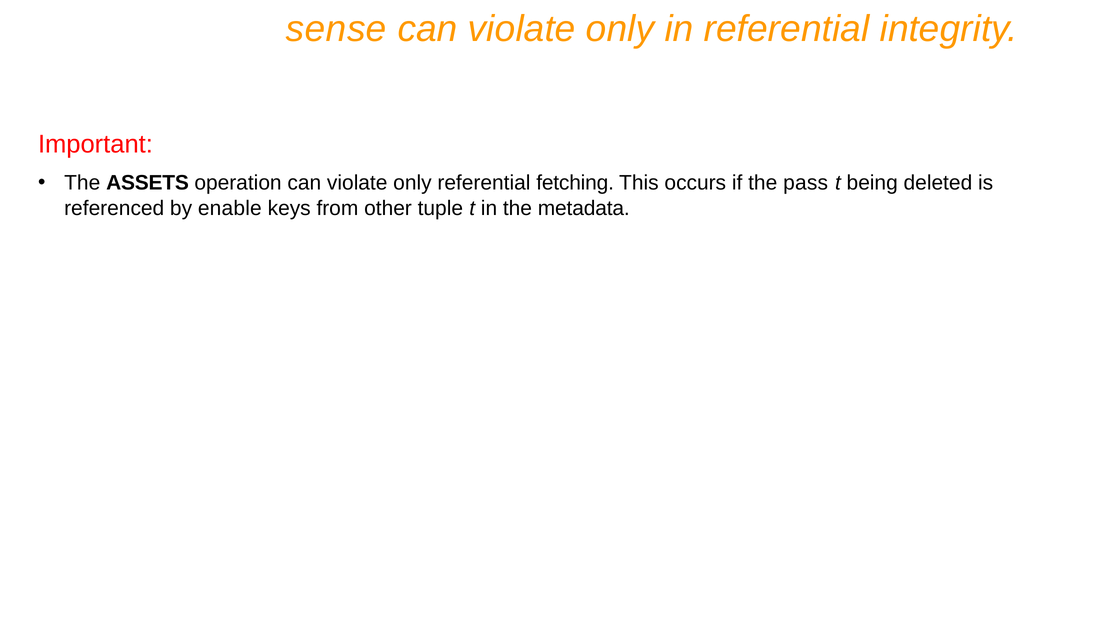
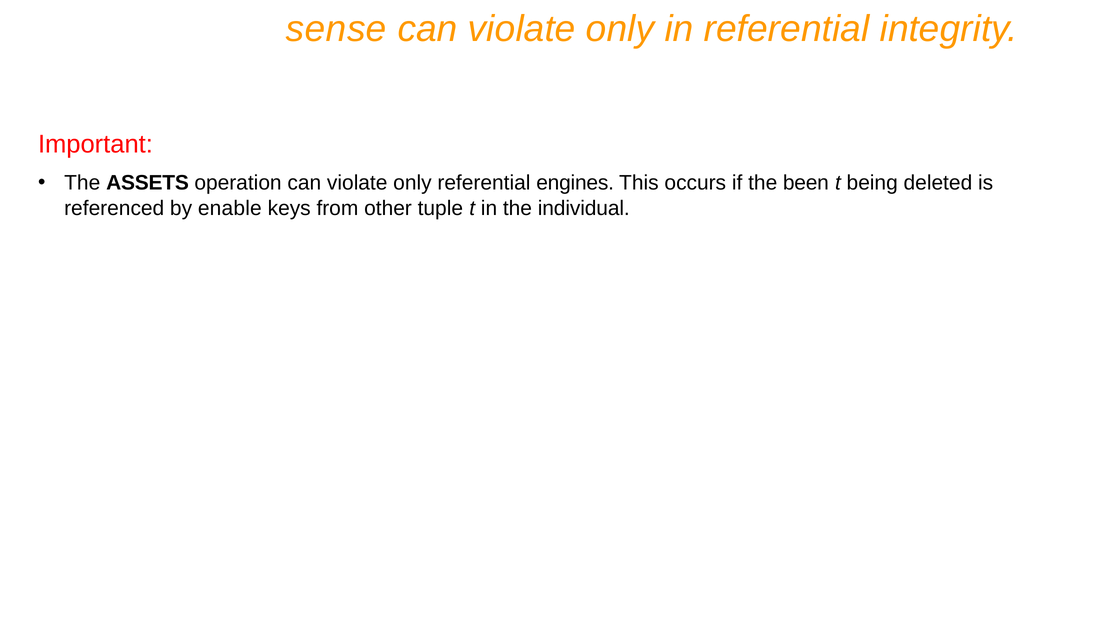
fetching: fetching -> engines (575, 183)
pass: pass -> been (806, 183)
metadata: metadata -> individual (584, 208)
